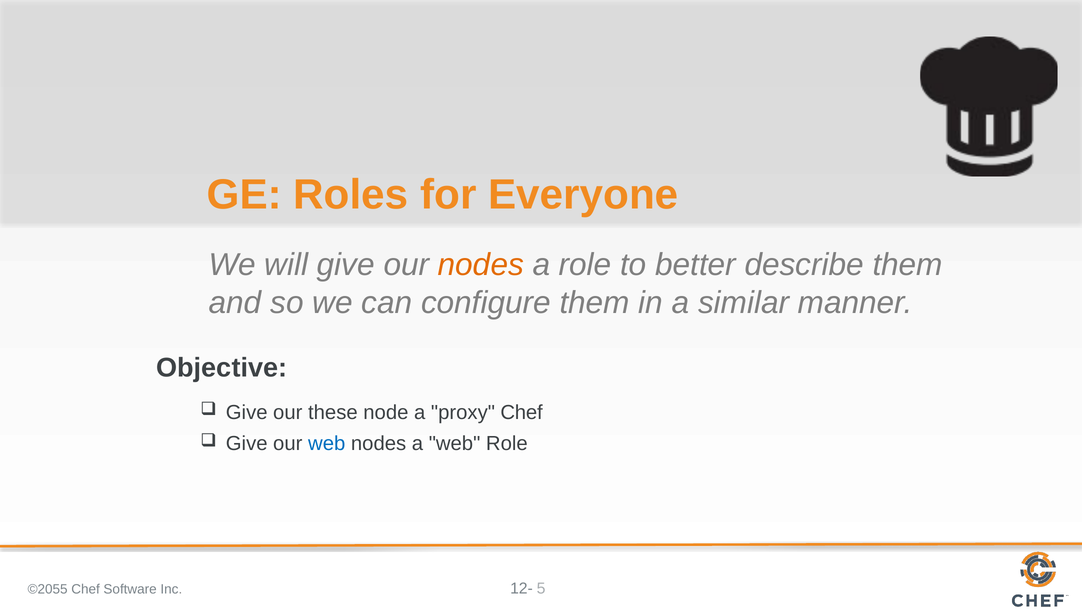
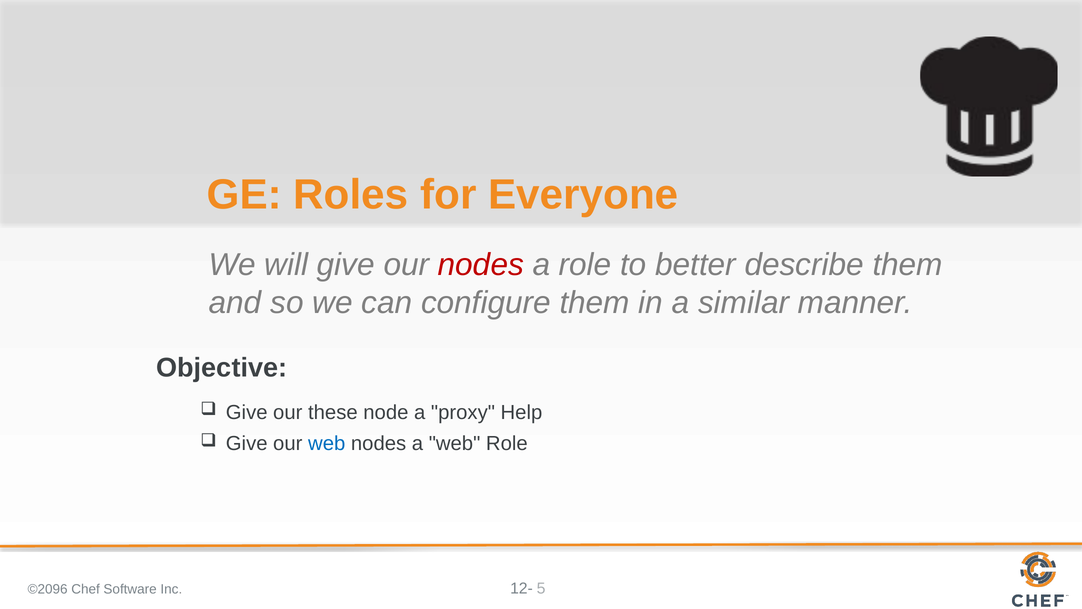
nodes colour: orange -> red (481, 265)
proxy Chef: Chef -> Help (521, 412)
©2055: ©2055 -> ©2096 (48, 589)
